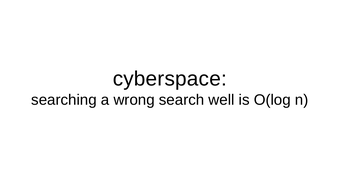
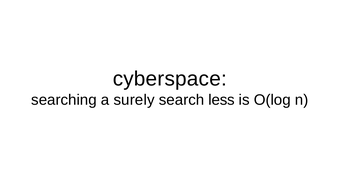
wrong: wrong -> surely (134, 100)
well: well -> less (222, 100)
